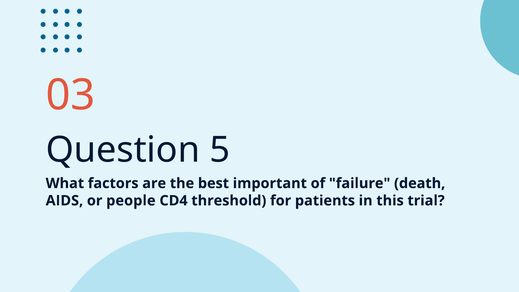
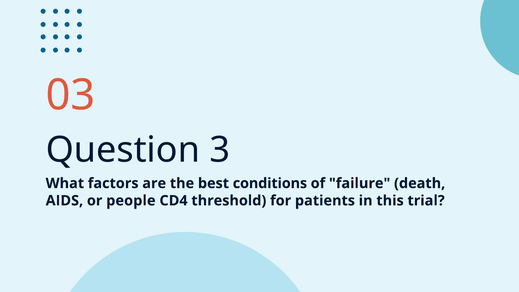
5: 5 -> 3 (220, 150)
important: important -> conditions (270, 183)
